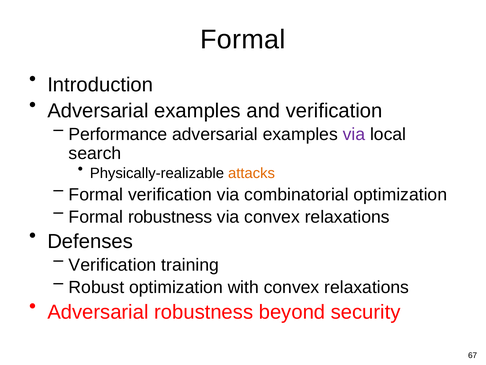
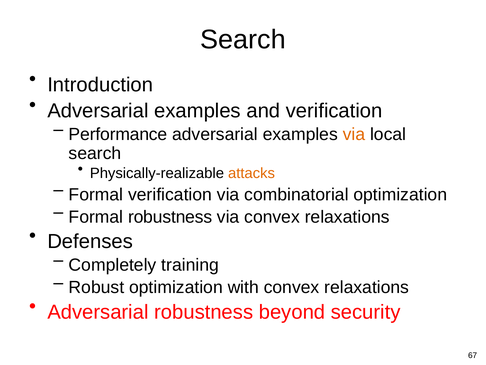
Formal: Formal -> Search (243, 40)
via colour: purple -> orange (354, 134)
Verification: Verification -> Completely (113, 265)
